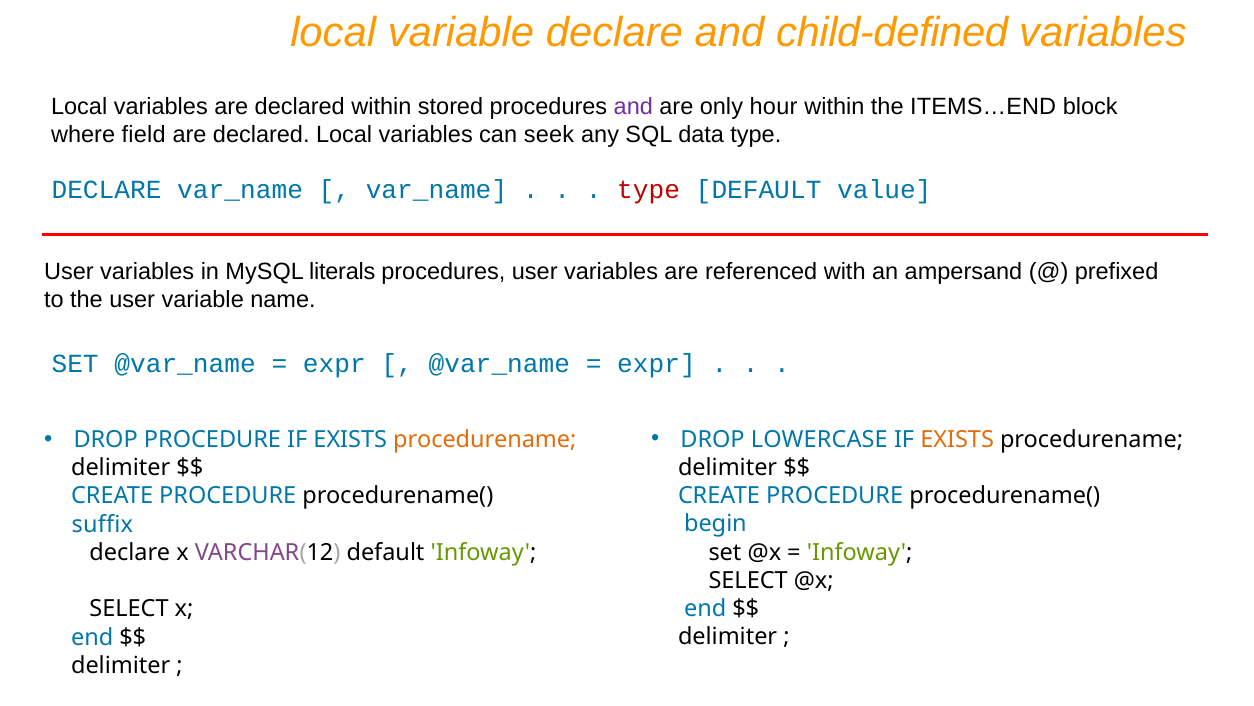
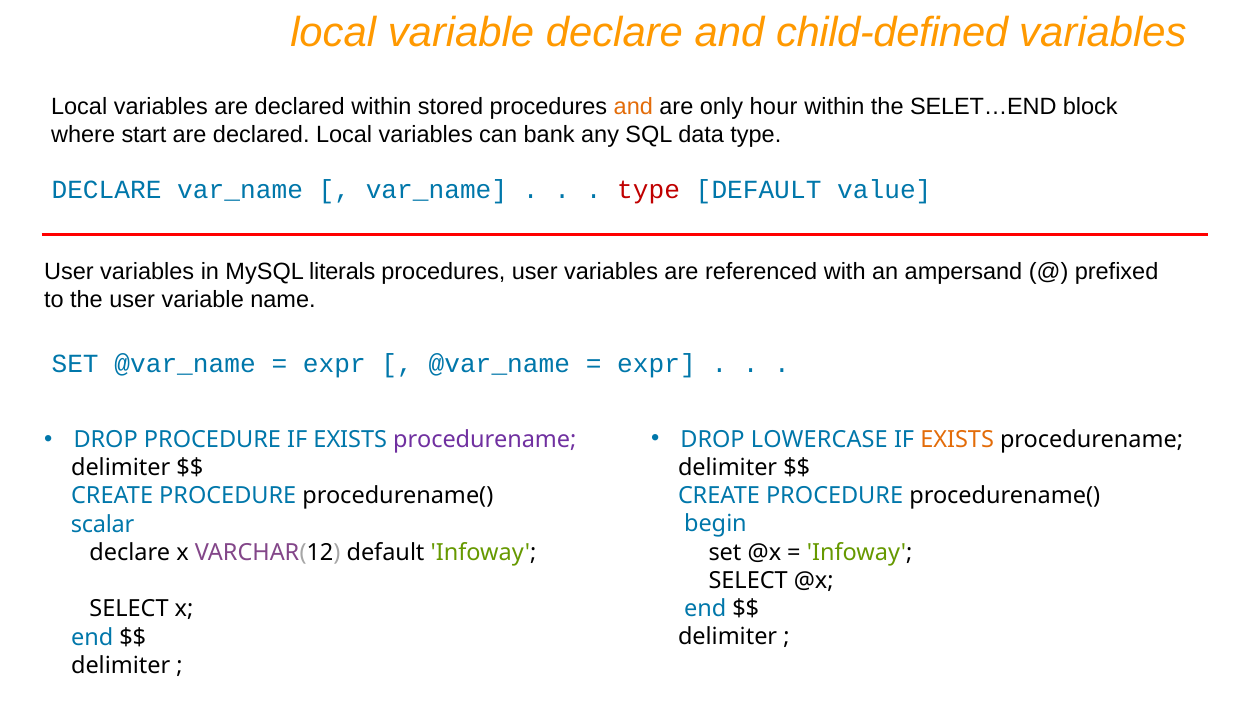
and colour: purple -> orange (633, 107)
ITEMS…END: ITEMS…END -> SELET…END (983, 107)
field: field -> start (144, 135)
seek: seek -> bank (549, 135)
procedurename colour: orange -> purple (485, 439)
suffix: suffix -> scalar (103, 524)
